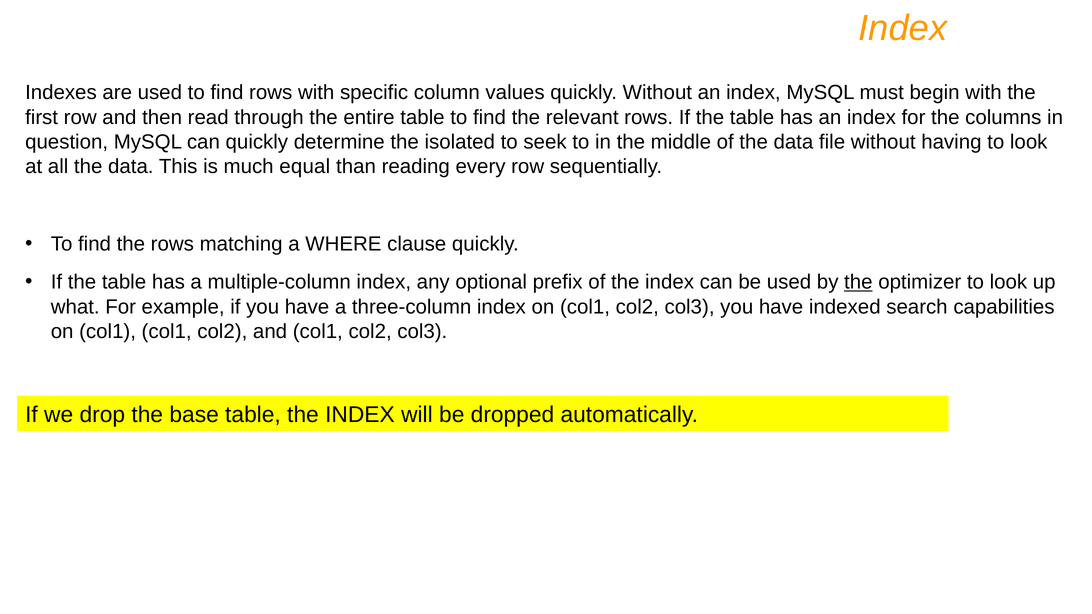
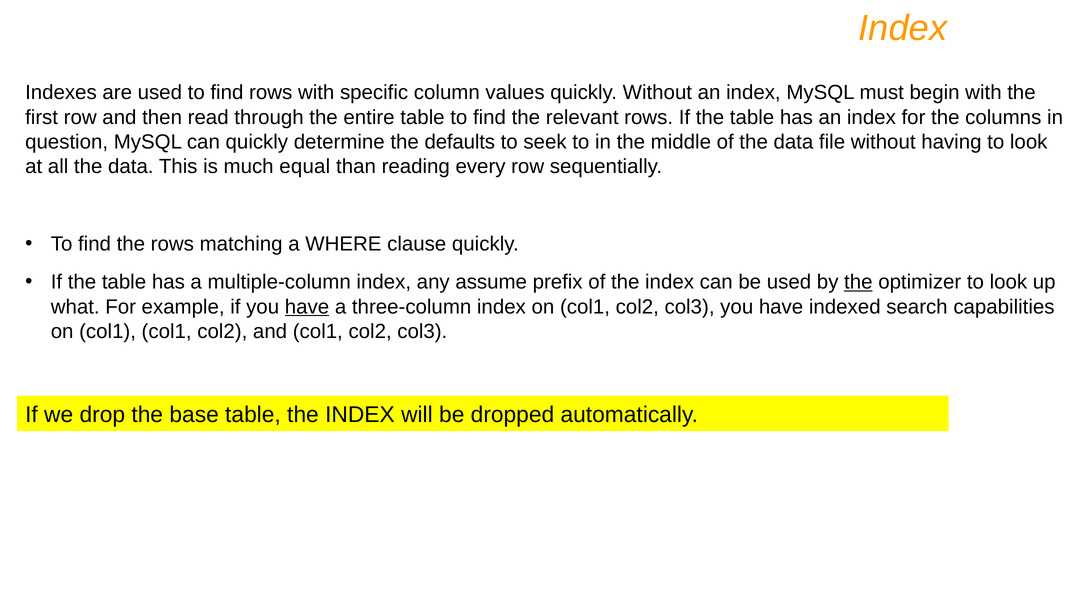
isolated: isolated -> defaults (460, 142)
optional: optional -> assume (491, 282)
have underline: none -> present (307, 307)
